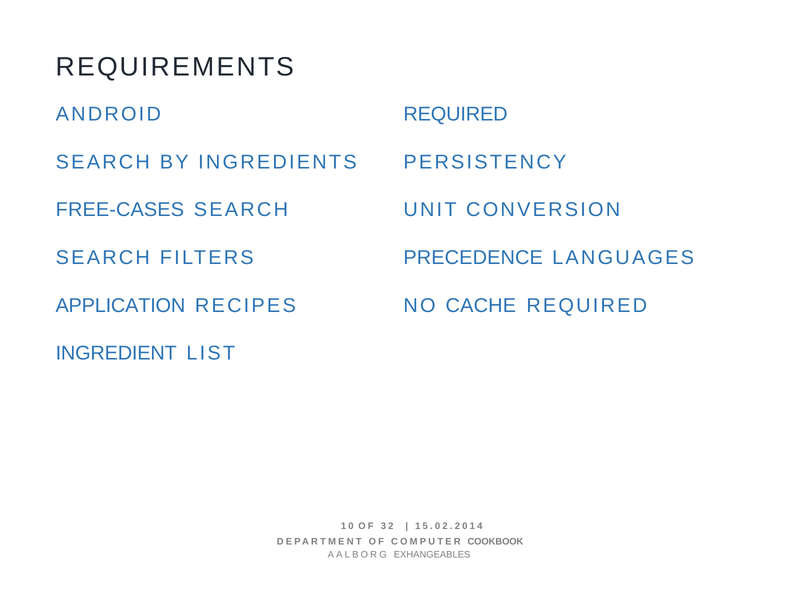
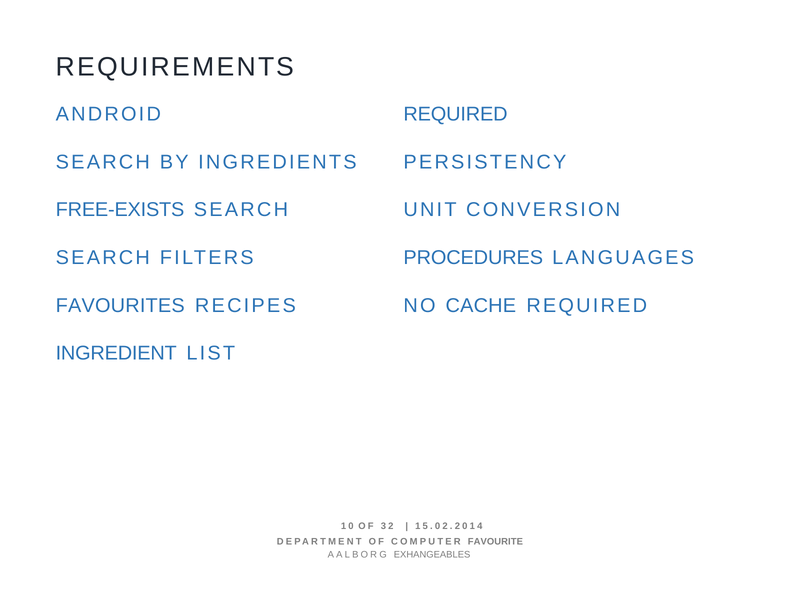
FREE-CASES: FREE-CASES -> FREE-EXISTS (120, 210)
PRECEDENCE: PRECEDENCE -> PROCEDURES (473, 258)
APPLICATION: APPLICATION -> FAVOURITES (120, 306)
COOKBOOK: COOKBOOK -> FAVOURITE (495, 542)
